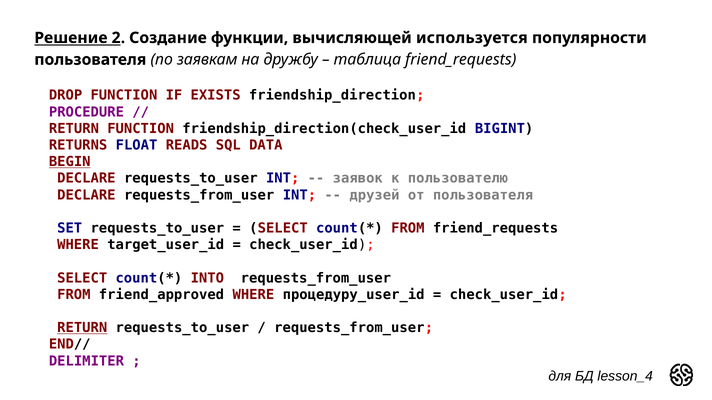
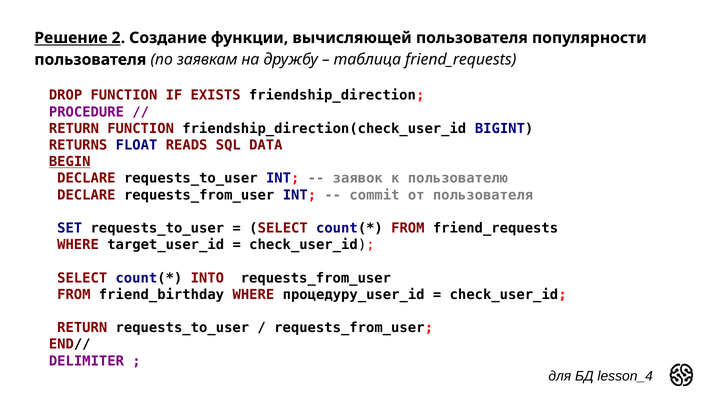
вычисляющей используется: используется -> пользователя (472, 38)
друзей: друзей -> commit (374, 195)
friend_approved: friend_approved -> friend_birthday (161, 295)
RETURN underline: present -> none (82, 328)
